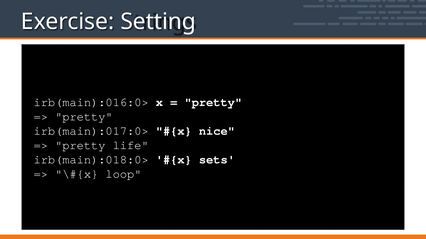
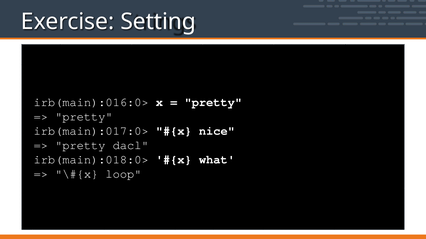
life: life -> dacl (131, 145)
sets: sets -> what (217, 160)
